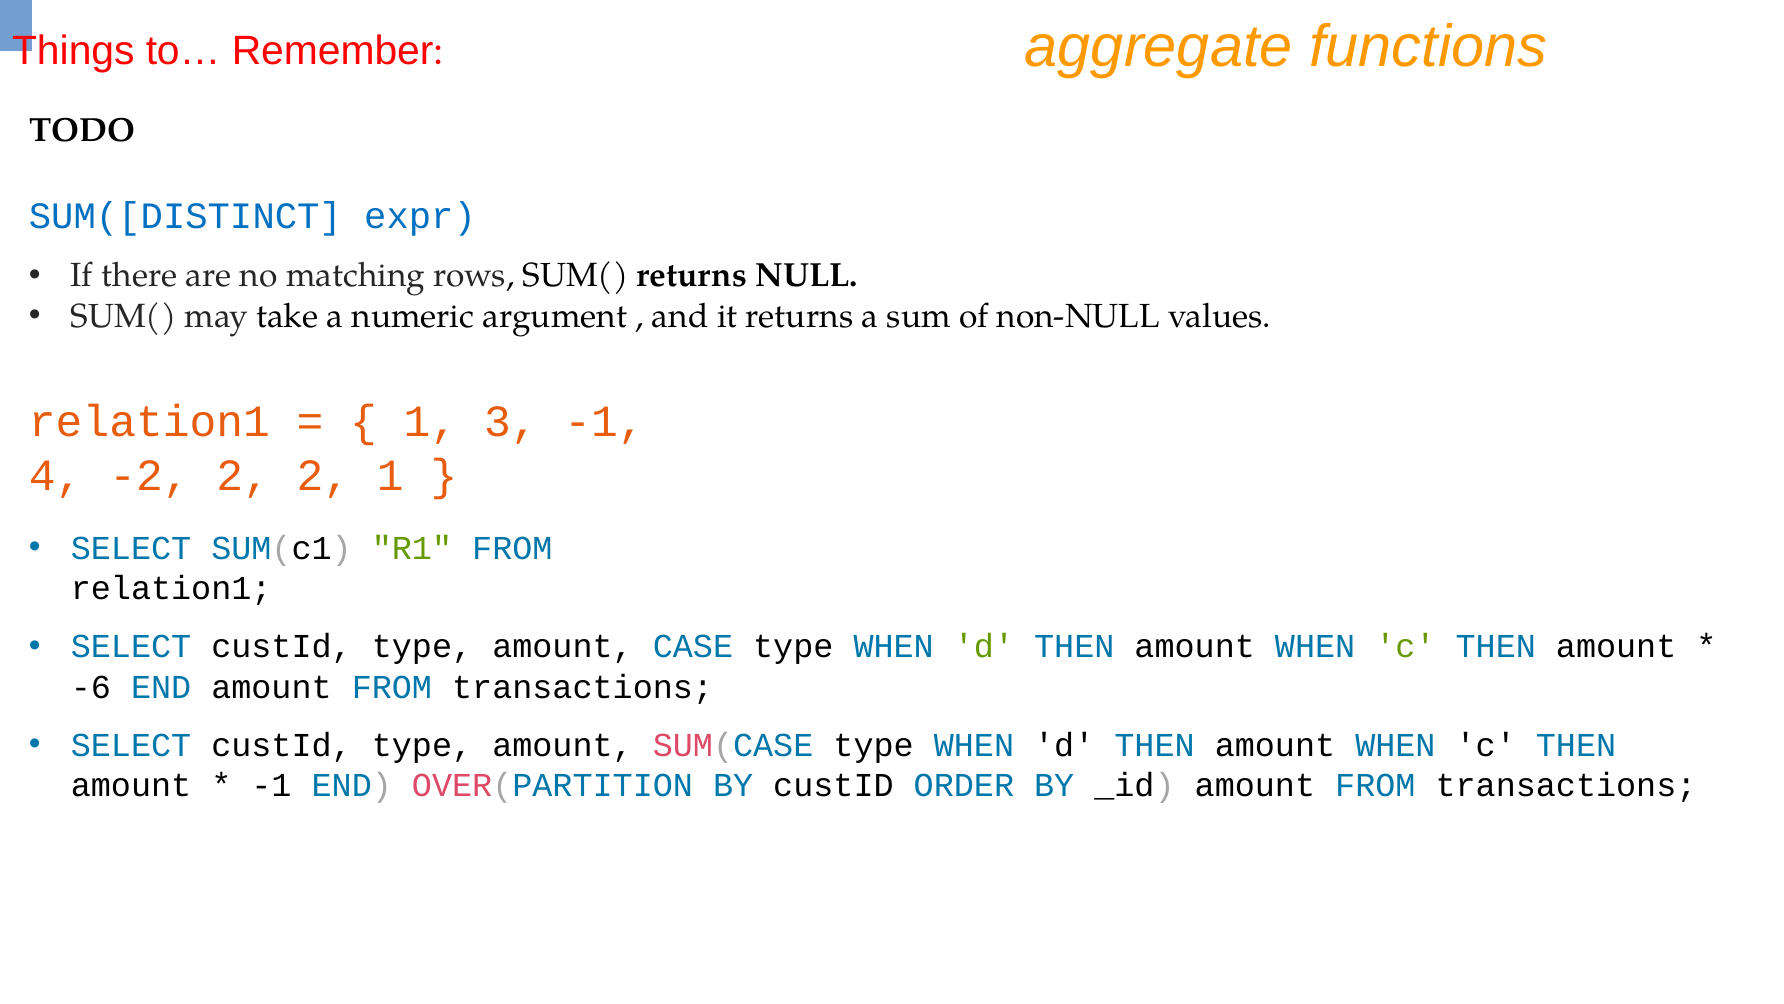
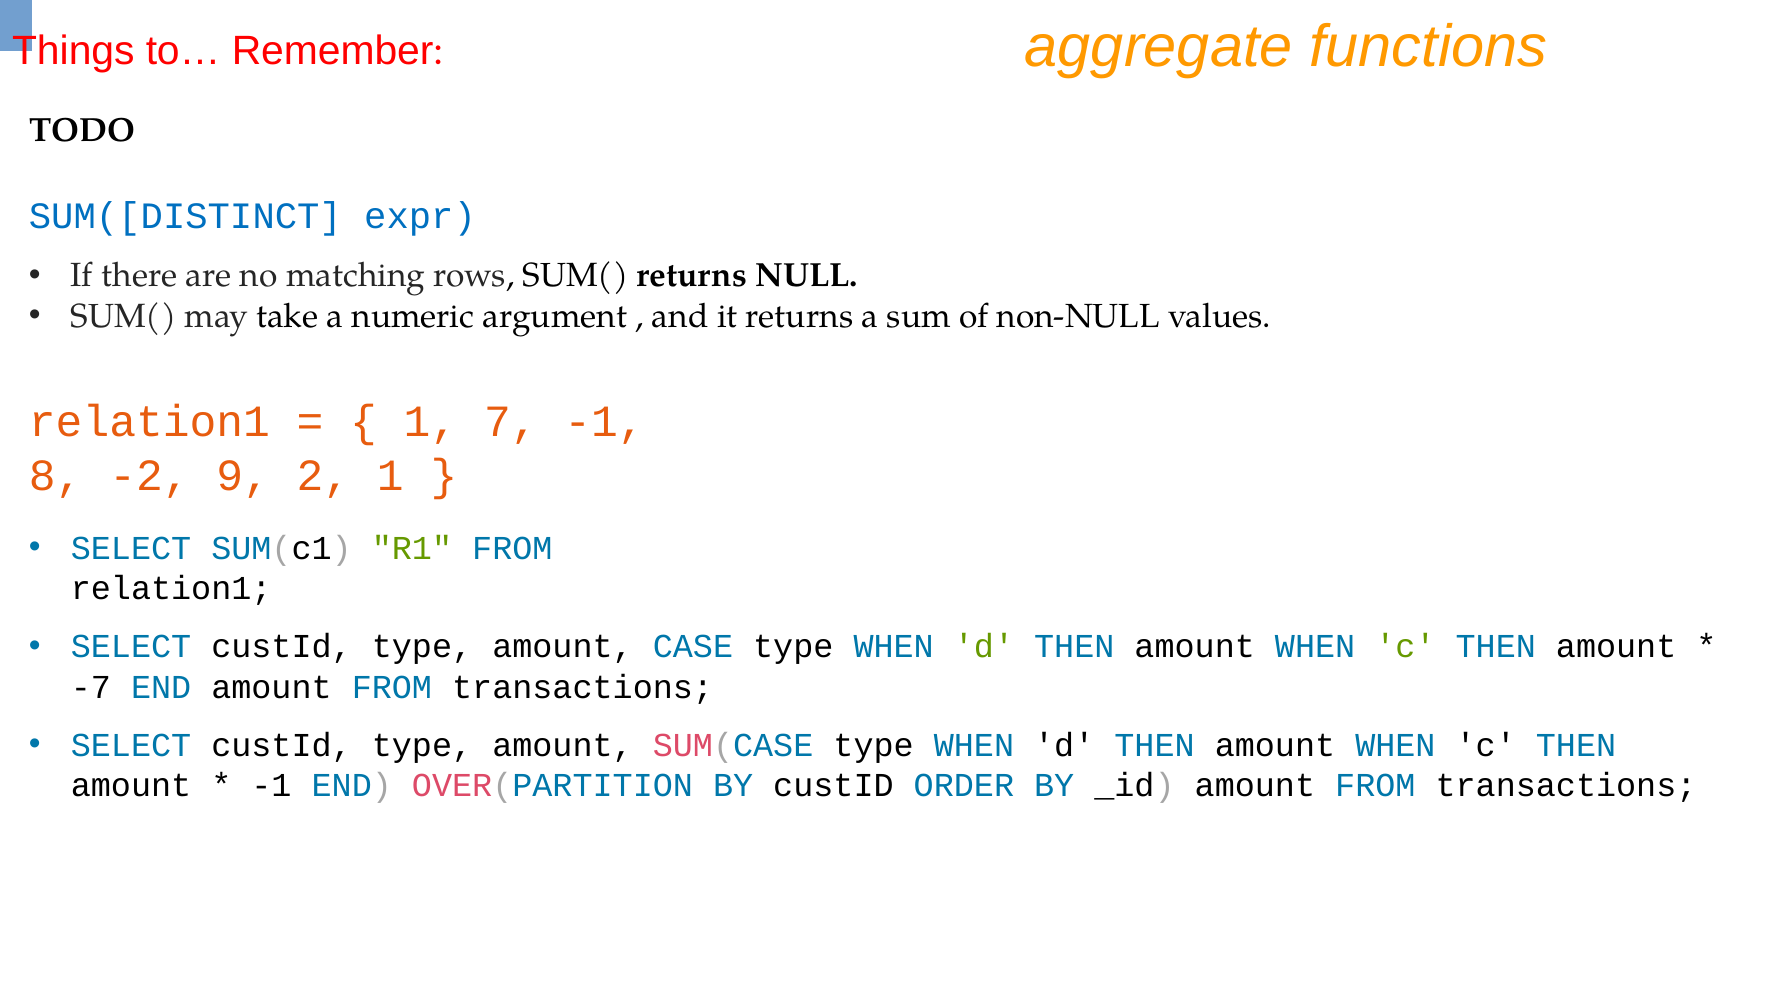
3: 3 -> 7 (511, 422)
4: 4 -> 8 (56, 475)
-2 2: 2 -> 9 (243, 475)
-6: -6 -> -7 (91, 687)
